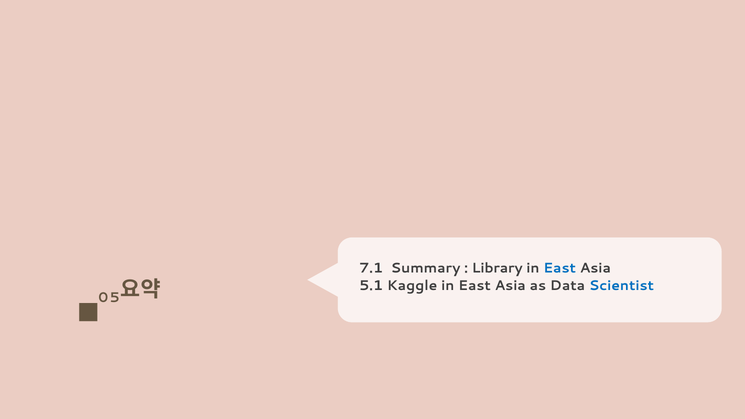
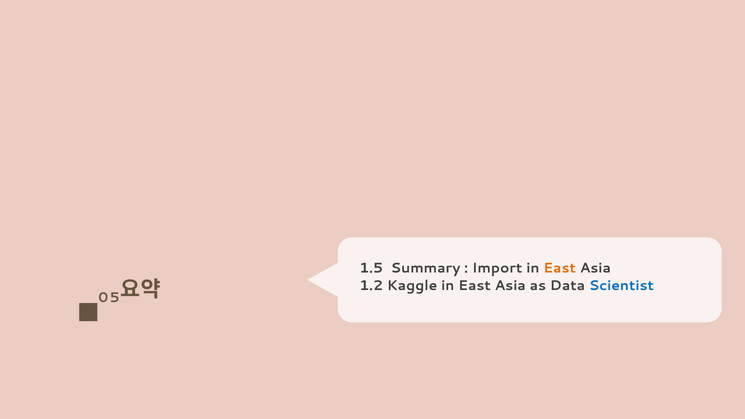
7.1: 7.1 -> 1.5 (371, 268)
Library: Library -> Import (497, 268)
East colour: blue -> orange (560, 268)
5.1: 5.1 -> 1.2 (371, 286)
